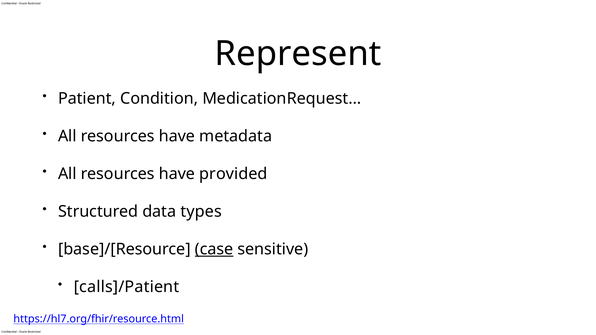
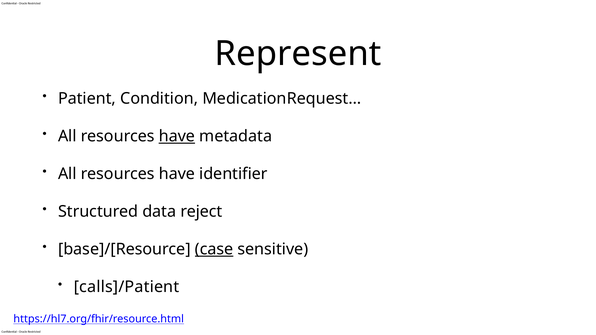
have underline: none -> present (177, 136)
provided: provided -> identifier (233, 174)
types: types -> reject (201, 212)
